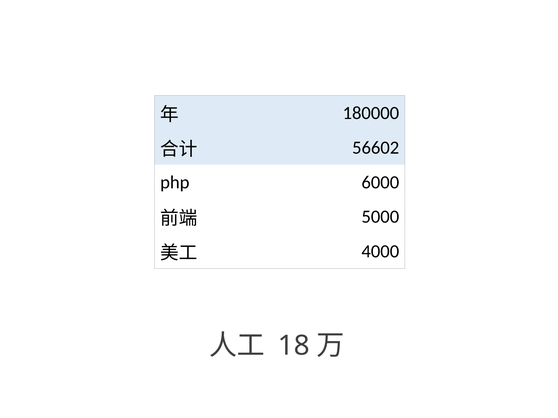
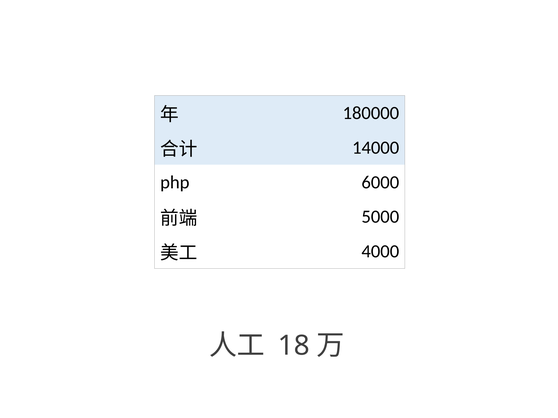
56602: 56602 -> 14000 (376, 148)
